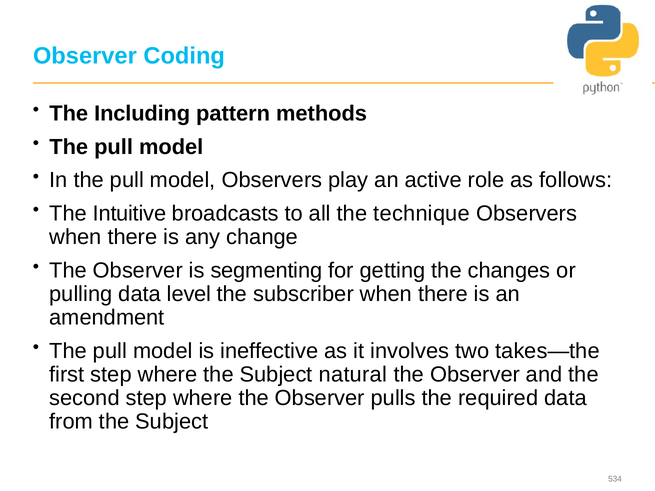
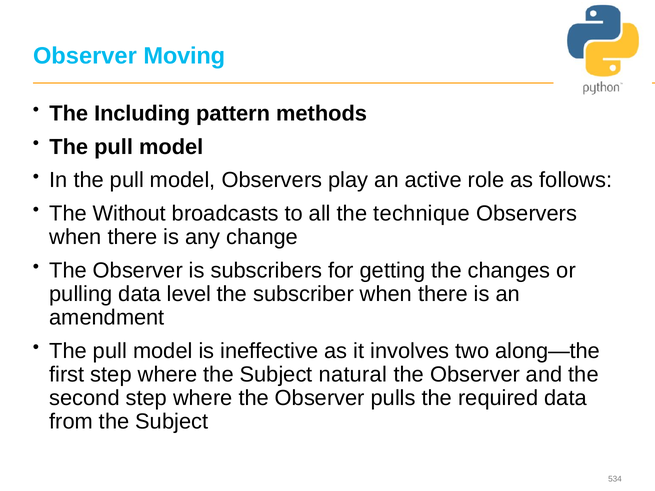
Coding: Coding -> Moving (184, 56)
Intuitive: Intuitive -> Without (129, 214)
segmenting: segmenting -> subscribers (266, 271)
takes—the: takes—the -> along—the (548, 351)
